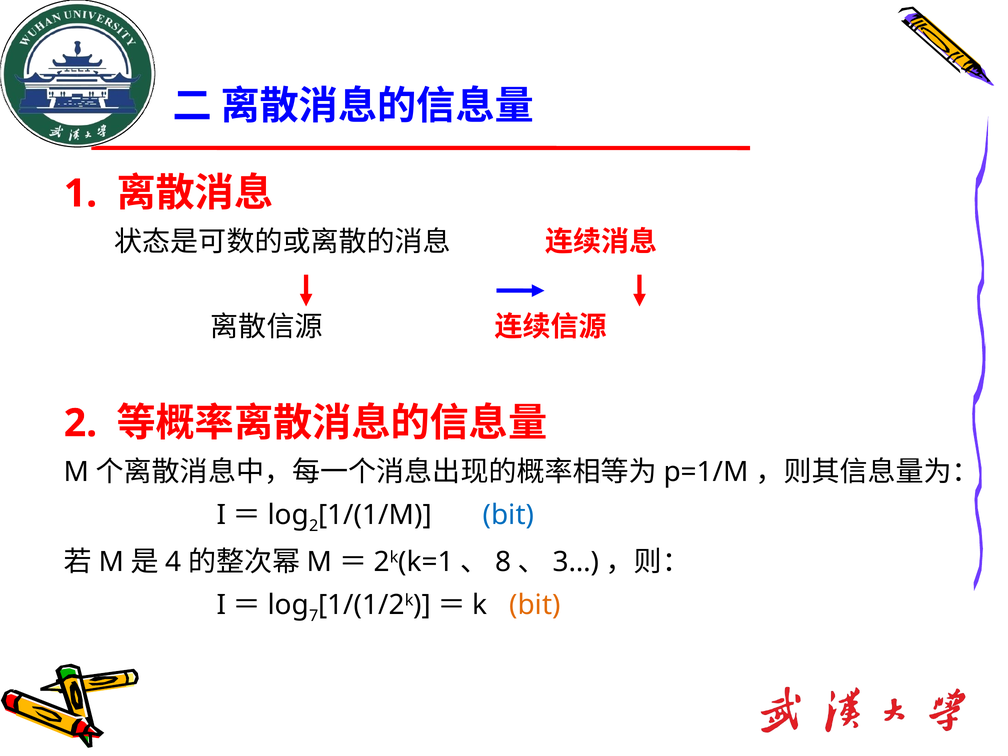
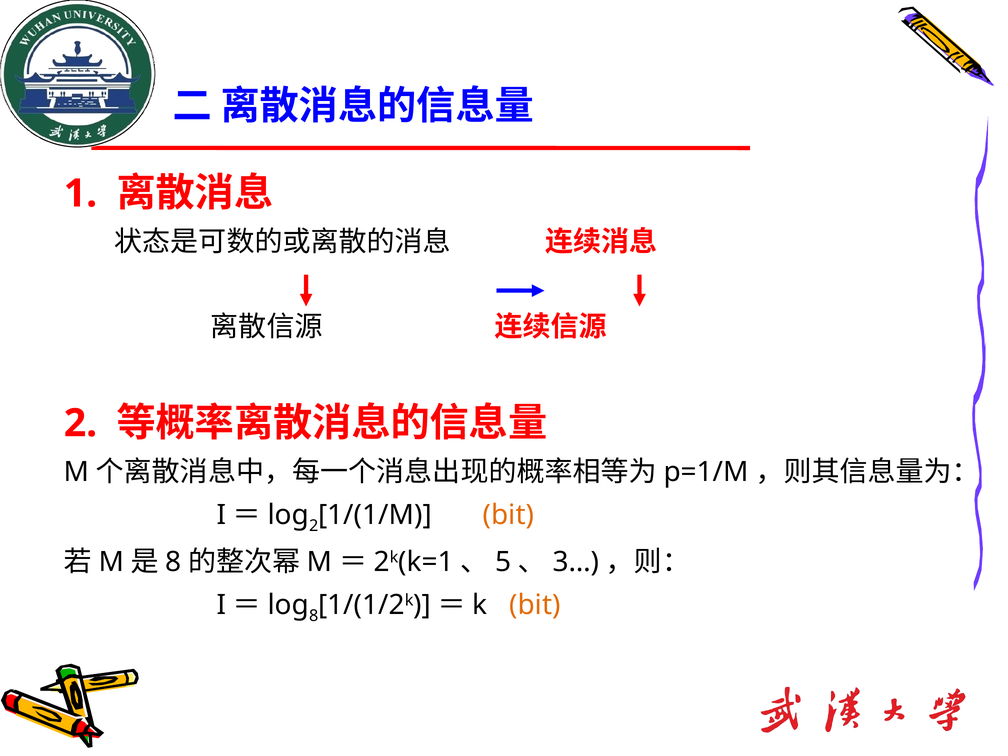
bit colour: blue -> orange (509, 515)
4: 4 -> 8 (173, 562)
8: 8 -> 5 (503, 562)
7: 7 -> 8 (314, 616)
